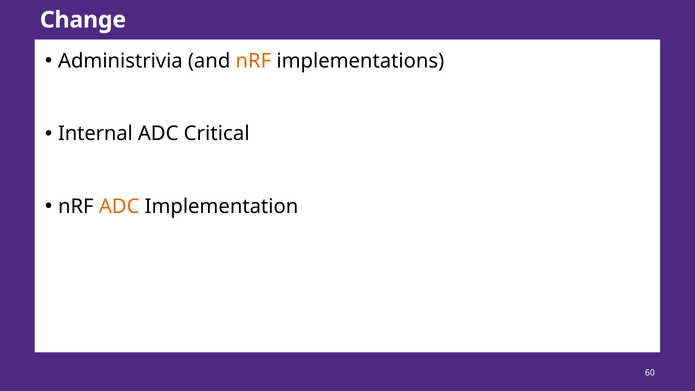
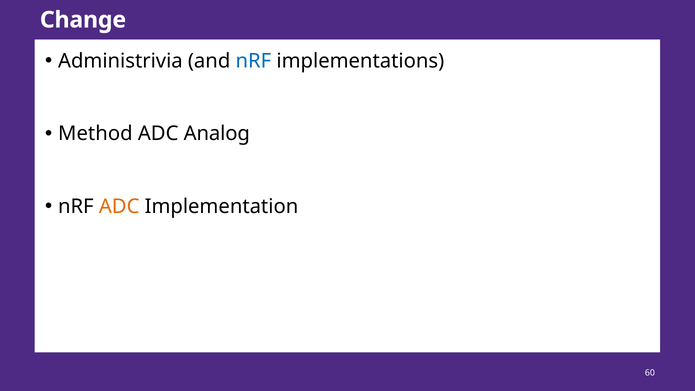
nRF colour: orange -> blue (253, 61)
Internal: Internal -> Method (95, 134)
Critical: Critical -> Analog (217, 134)
